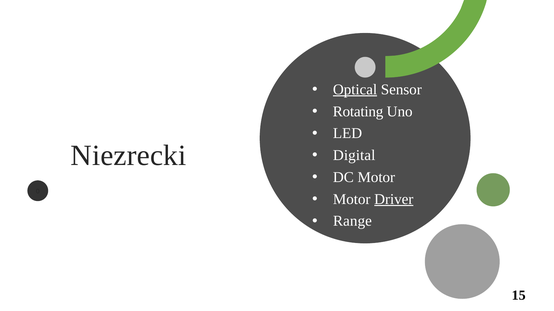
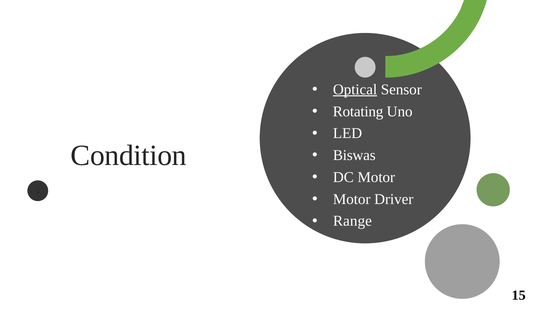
Niezrecki: Niezrecki -> Condition (129, 156)
Digital: Digital -> Biswas (354, 156)
Driver underline: present -> none (394, 200)
